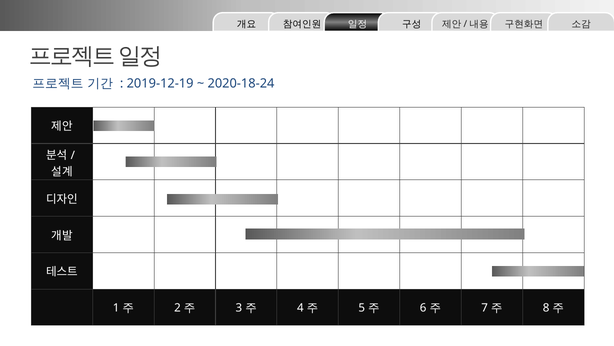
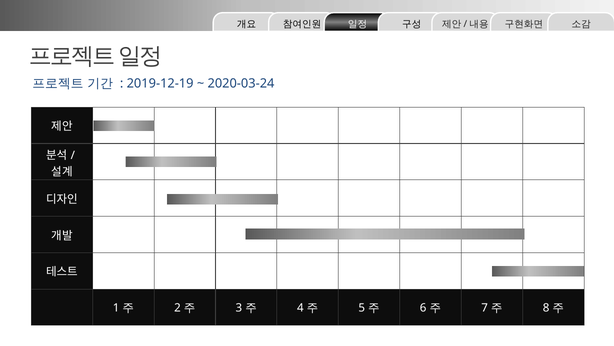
2020-18-24: 2020-18-24 -> 2020-03-24 (241, 83)
